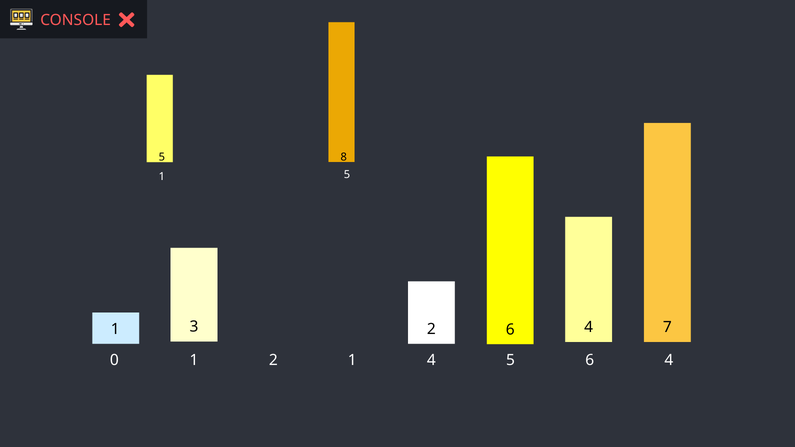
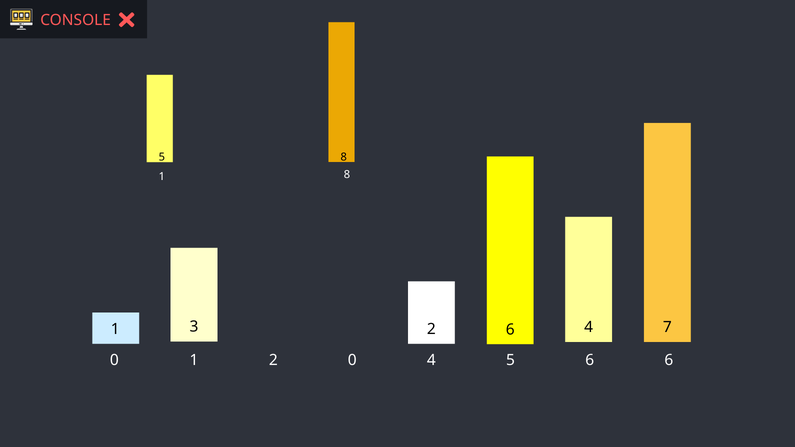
1 5: 5 -> 8 (347, 175)
2 1: 1 -> 0 (352, 360)
6 4: 4 -> 6 (669, 360)
